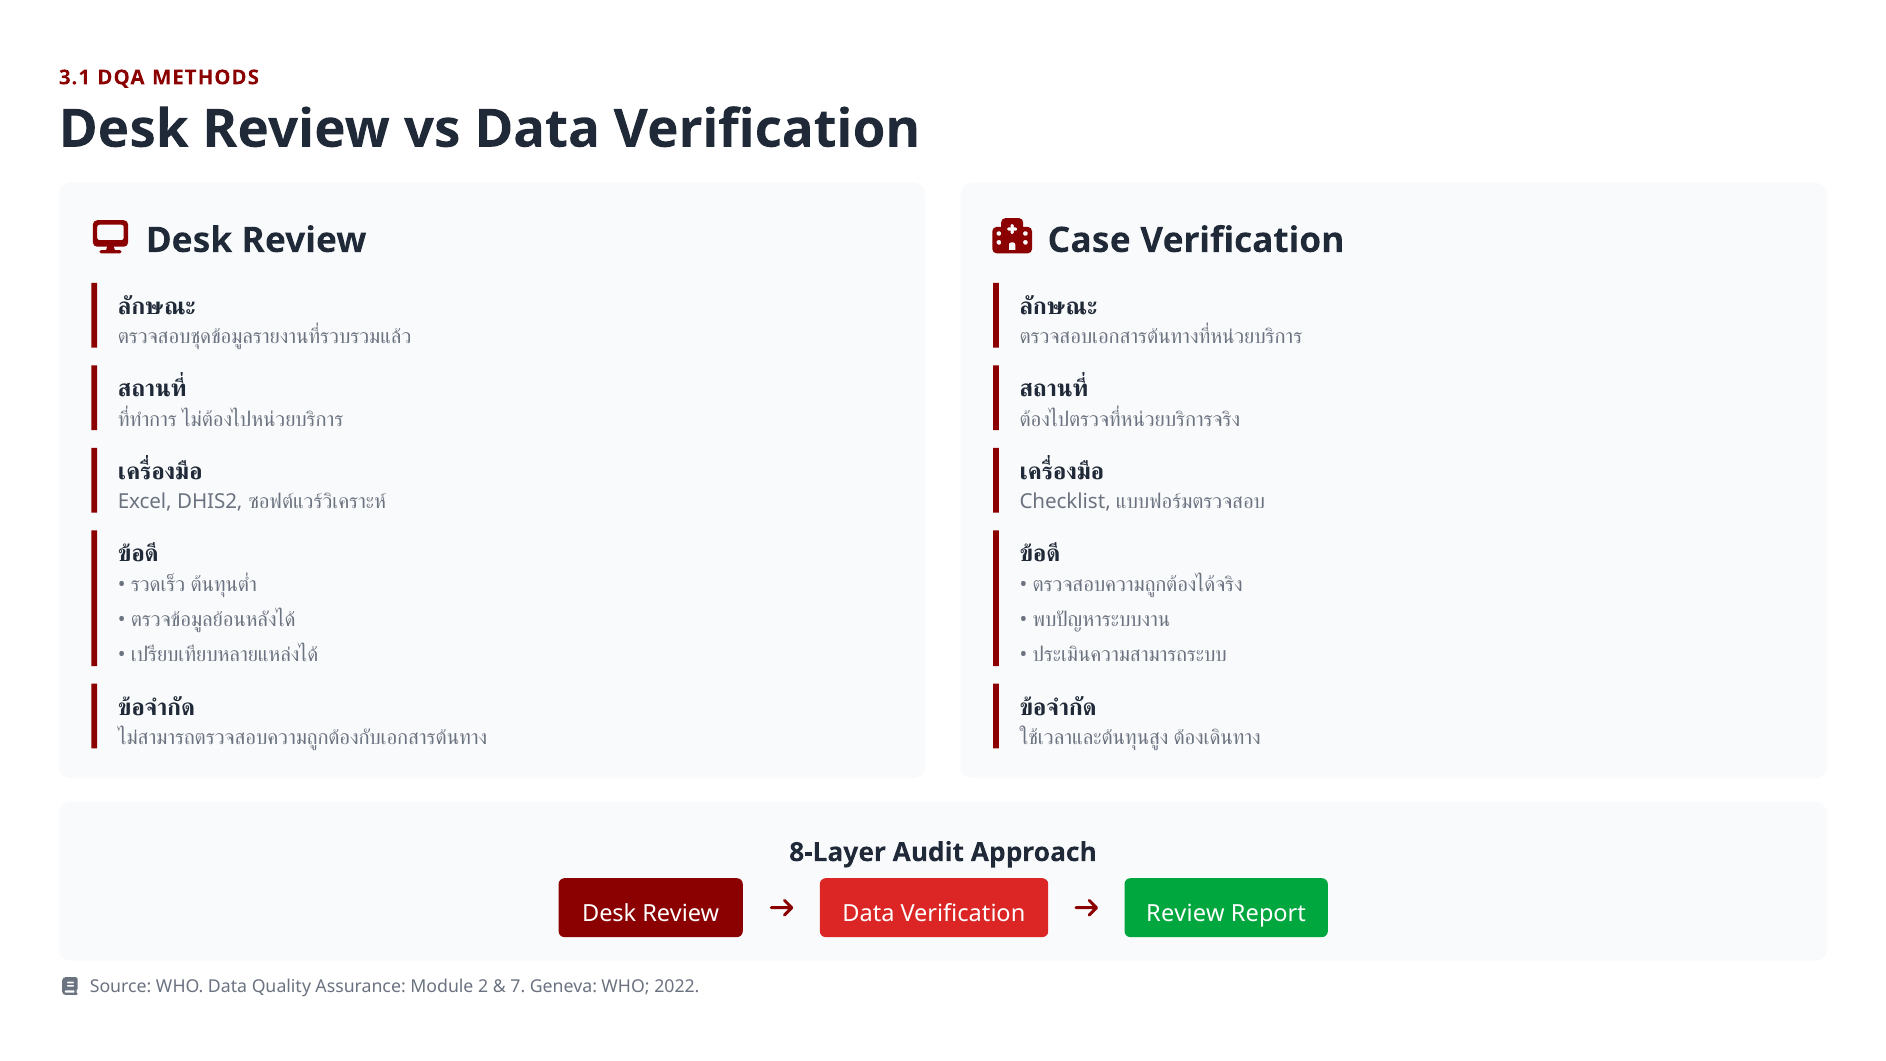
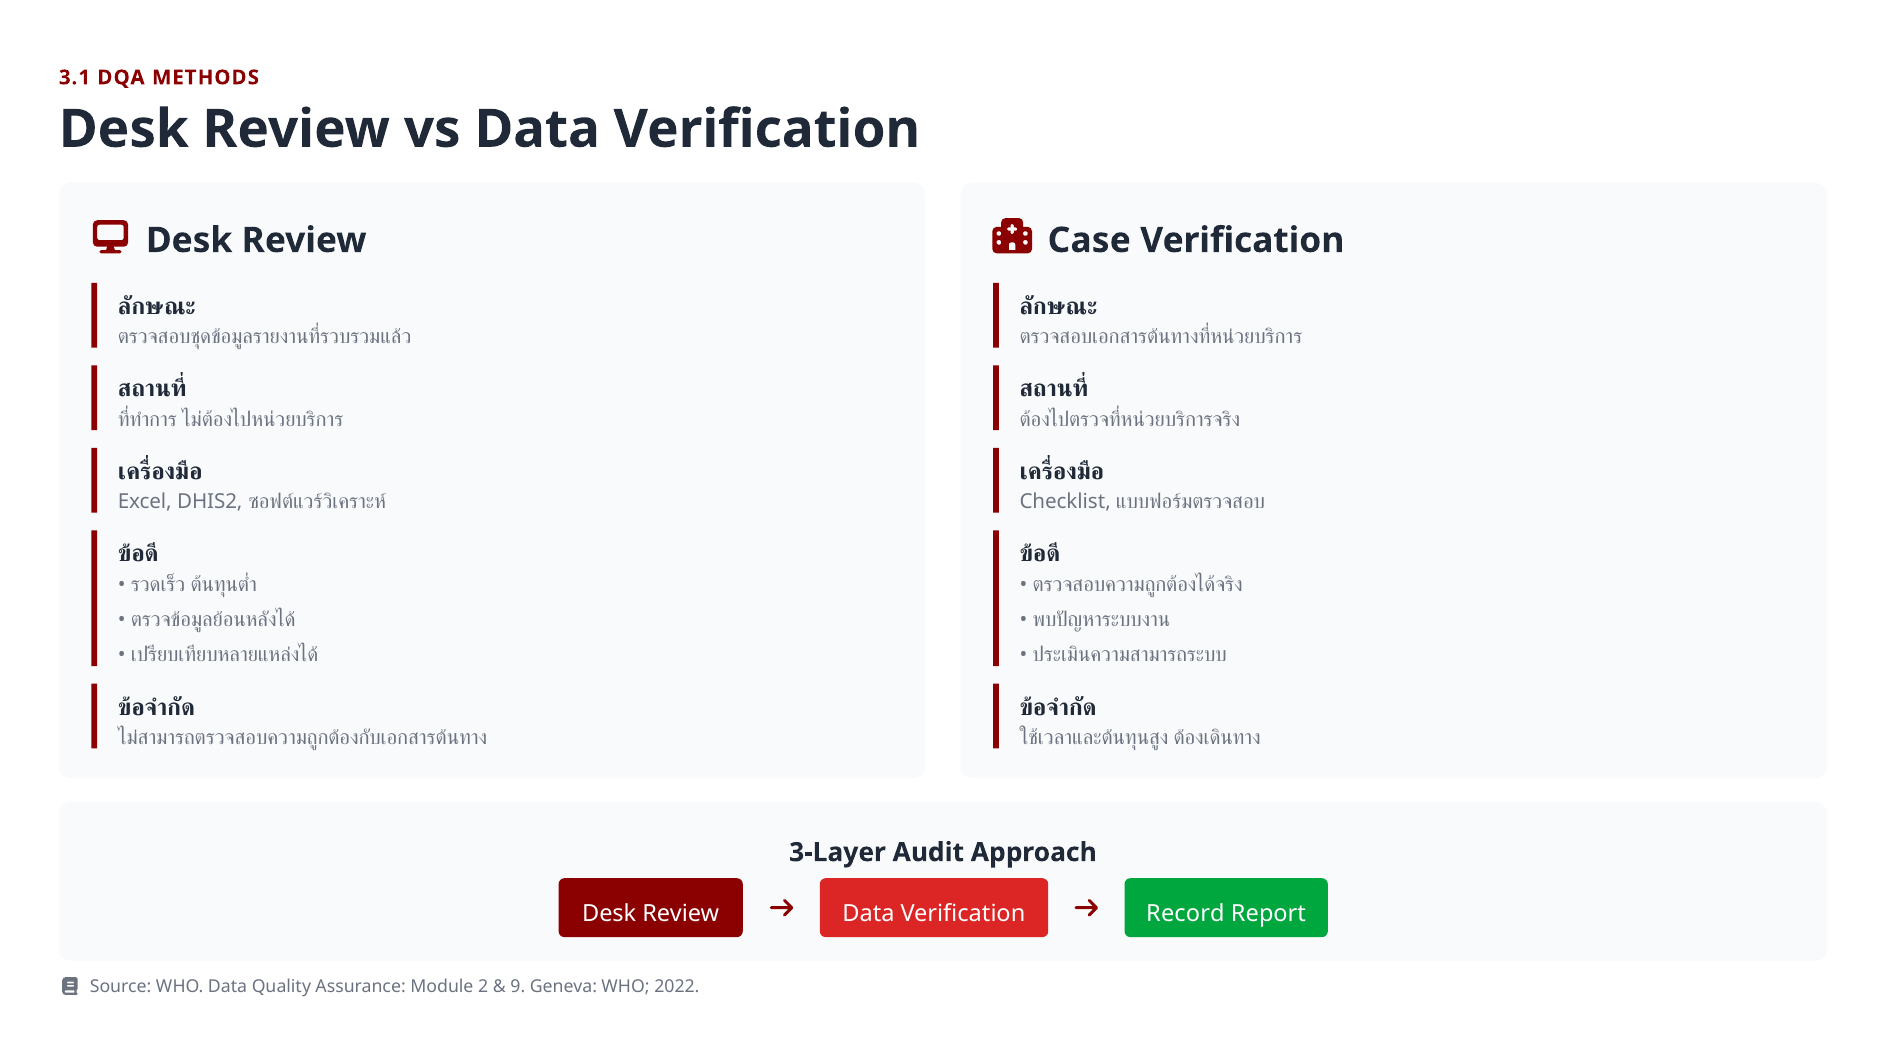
8-Layer: 8-Layer -> 3-Layer (838, 852)
Verification Review: Review -> Record (1185, 913)
7: 7 -> 9 (518, 986)
